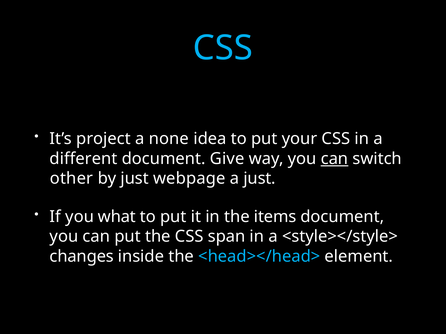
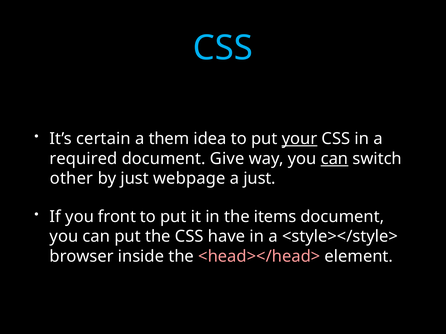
project: project -> certain (103, 139)
none: none -> them (169, 139)
your underline: none -> present (300, 139)
different: different -> required (84, 159)
what: what -> front (117, 217)
span: span -> have (227, 237)
changes: changes -> browser (82, 257)
<head></head> colour: light blue -> pink (259, 257)
